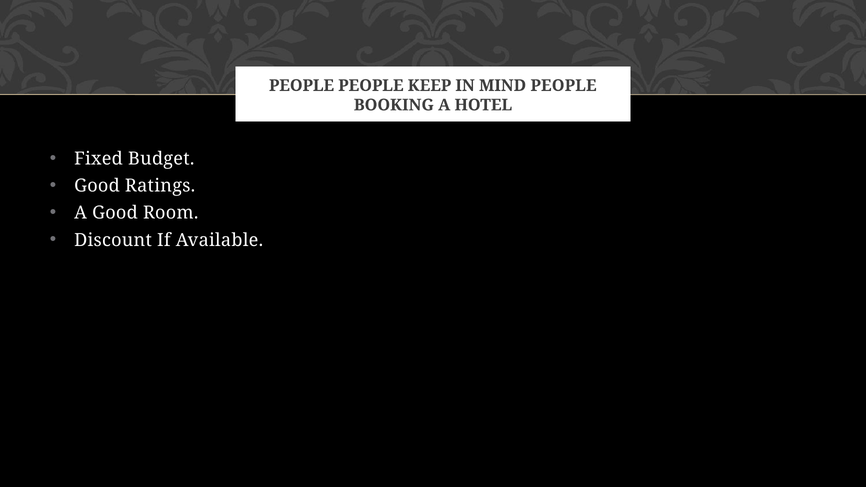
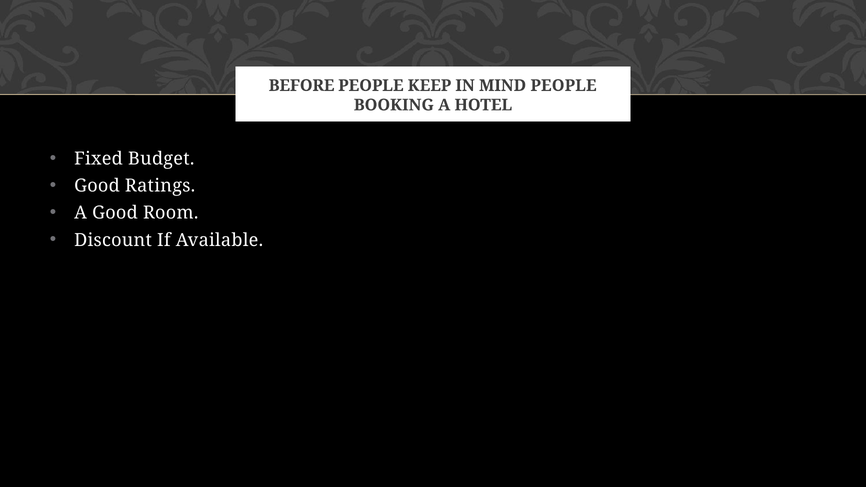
PEOPLE: PEOPLE -> BEFORE (302, 86)
